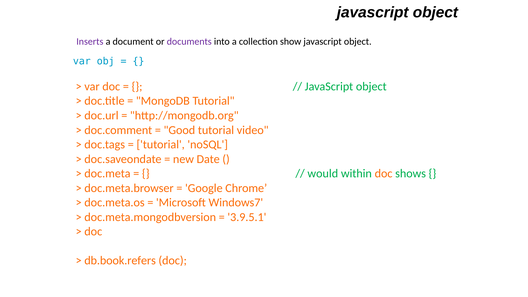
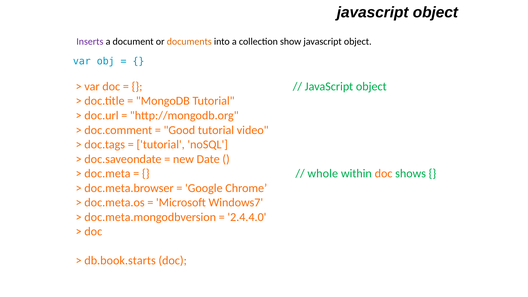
documents colour: purple -> orange (189, 42)
would: would -> whole (323, 174)
3.9.5.1: 3.9.5.1 -> 2.4.4.0 (247, 217)
db.book.refers: db.book.refers -> db.book.starts (120, 261)
